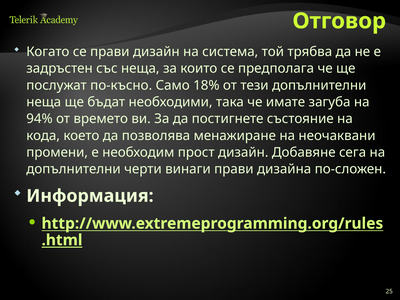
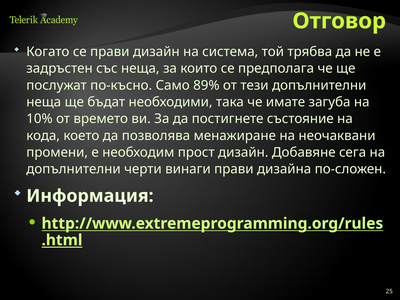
18%: 18% -> 89% (206, 85)
94%: 94% -> 10% (39, 119)
